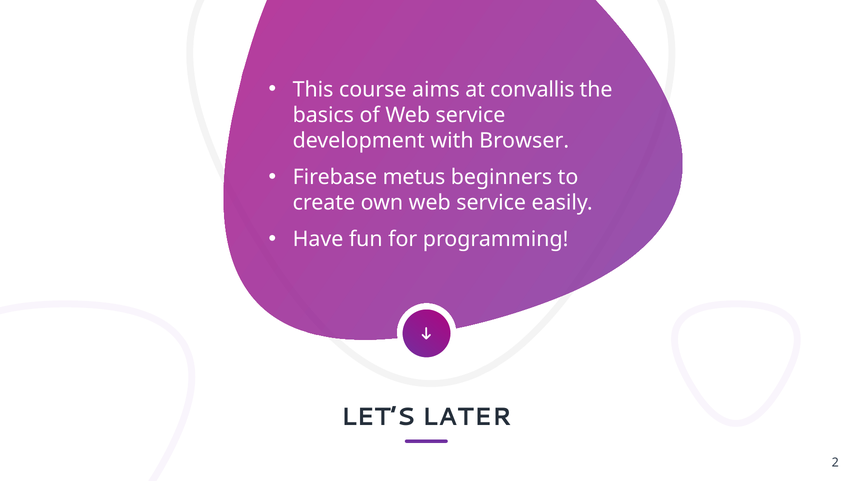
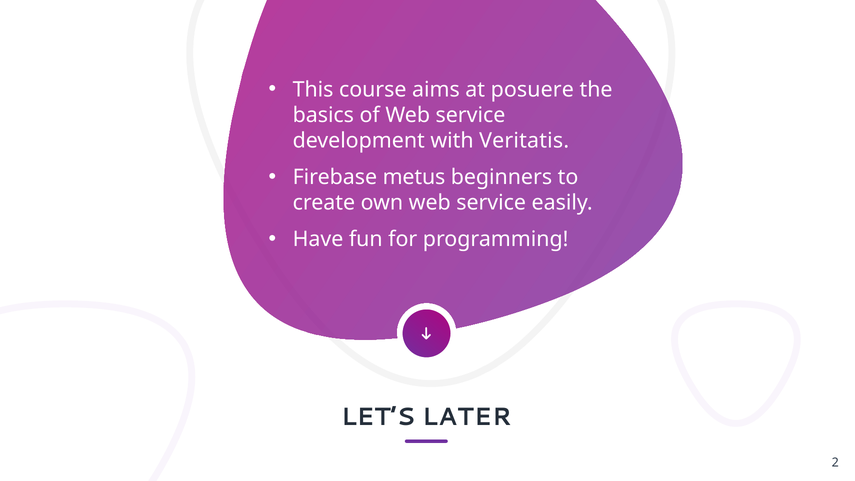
convallis: convallis -> posuere (532, 90)
Browser: Browser -> Veritatis (524, 141)
